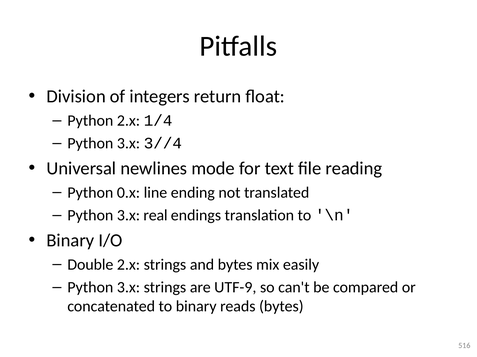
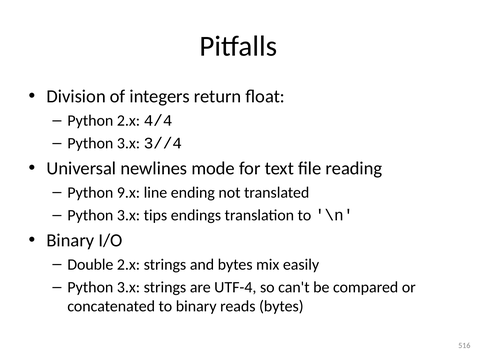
1/4: 1/4 -> 4/4 (158, 121)
0.x: 0.x -> 9.x (128, 193)
real: real -> tips (155, 216)
UTF-9: UTF-9 -> UTF-4 (235, 288)
